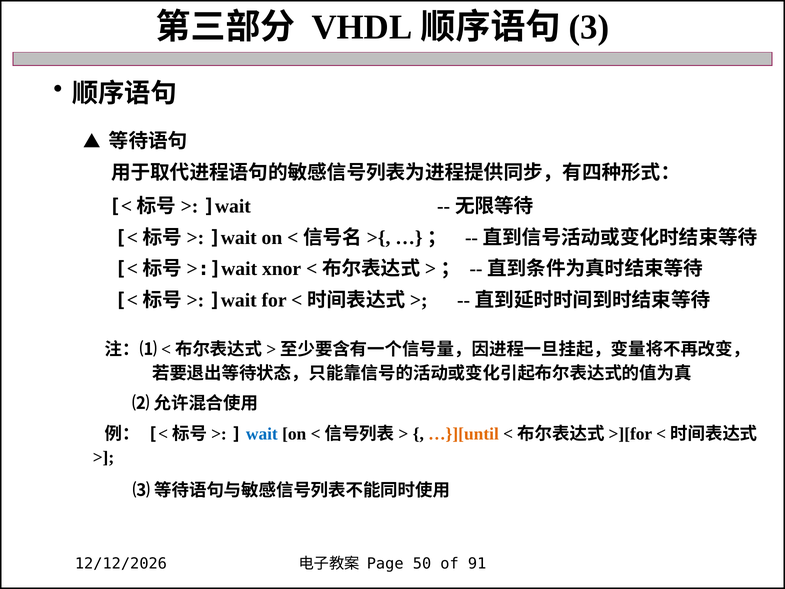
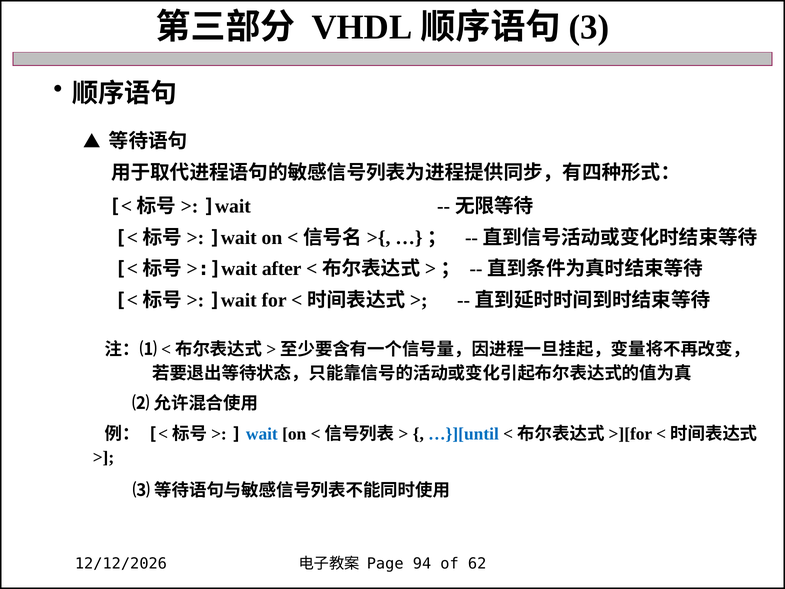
xnor: xnor -> after (282, 269)
…}][until colour: orange -> blue (463, 434)
50: 50 -> 94 (422, 564)
91: 91 -> 62 (477, 564)
